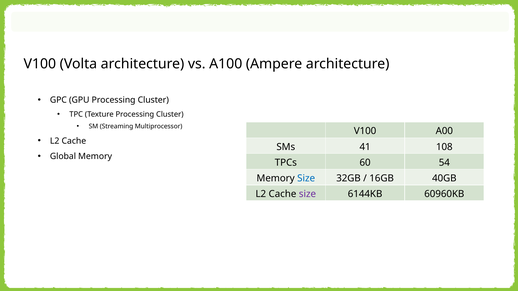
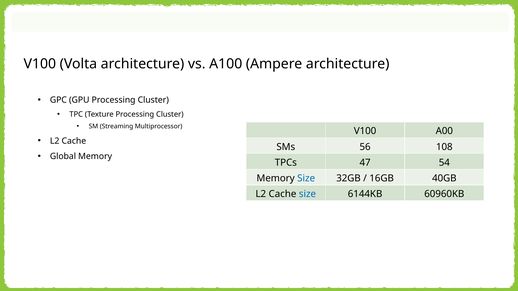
41: 41 -> 56 (365, 147)
60: 60 -> 47 (365, 163)
size colour: purple -> blue (307, 194)
